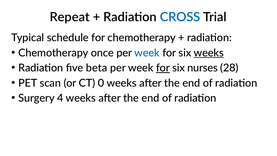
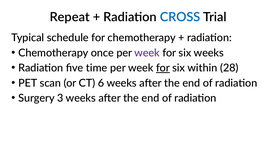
week colour: blue -> purple (147, 53)
weeks underline: present -> none (209, 53)
beta: beta -> time (97, 68)
nurses: nurses -> within (202, 68)
0: 0 -> 6 (101, 83)
4: 4 -> 3 (60, 98)
